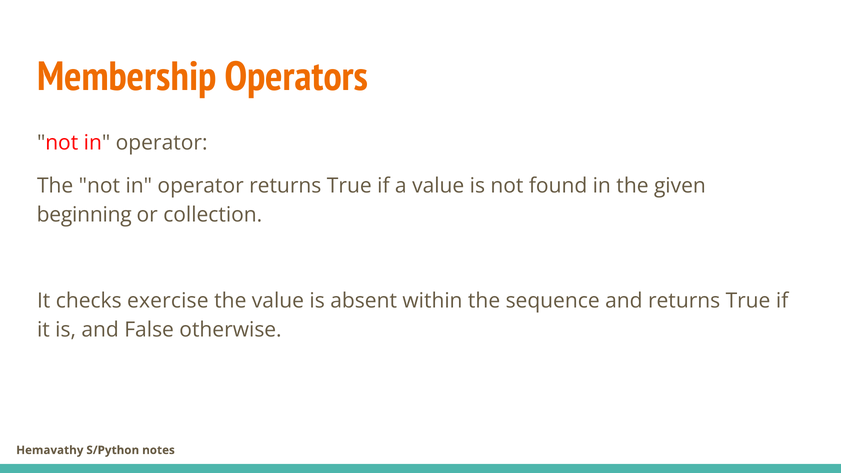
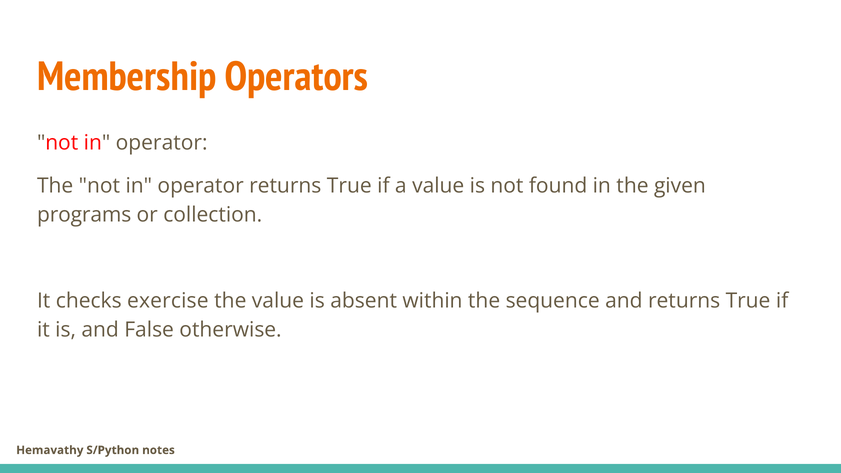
beginning: beginning -> programs (84, 215)
